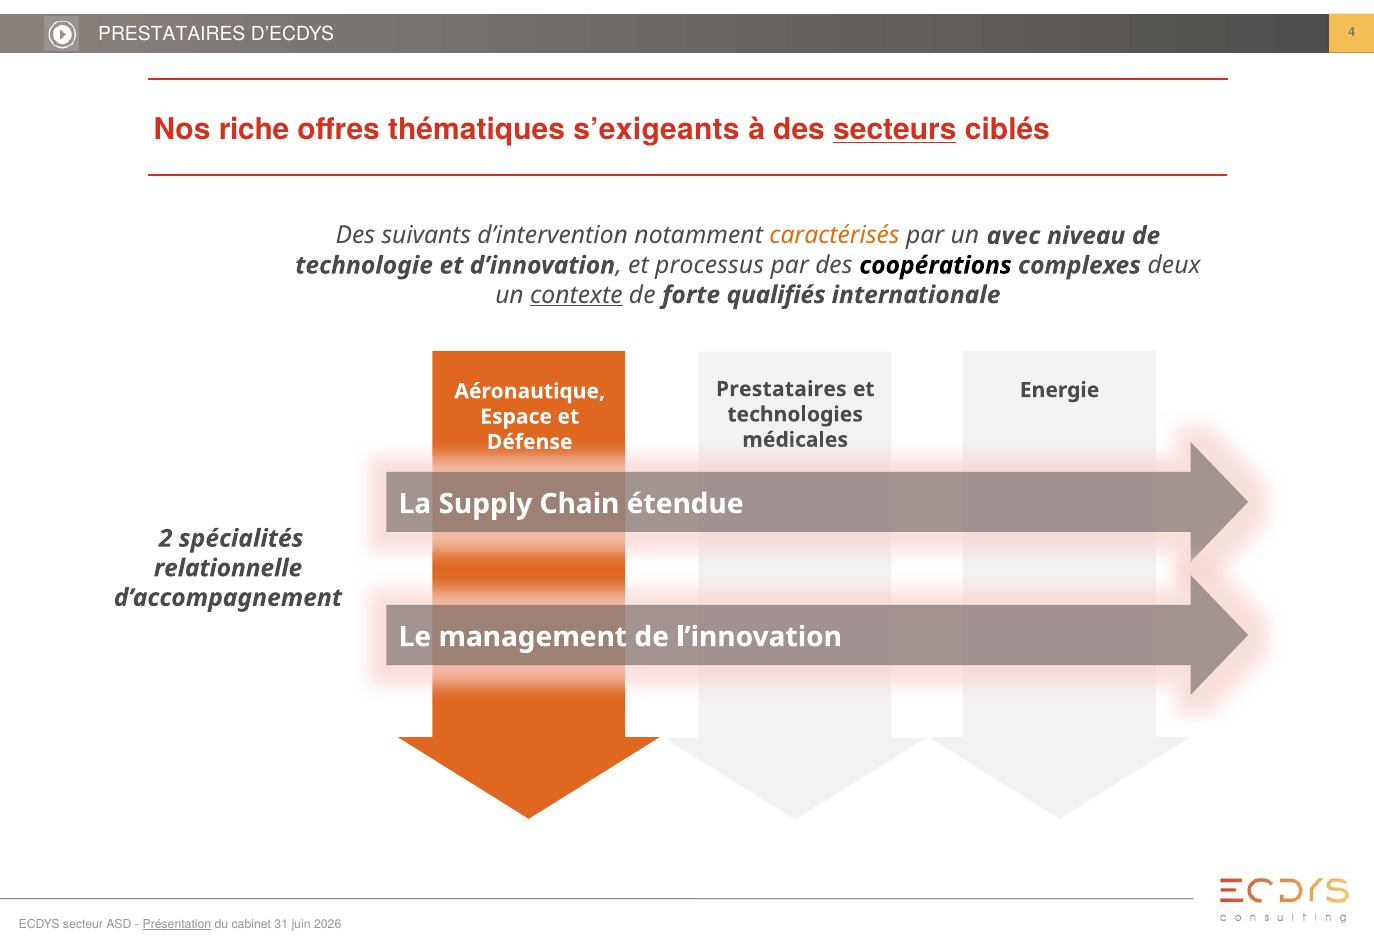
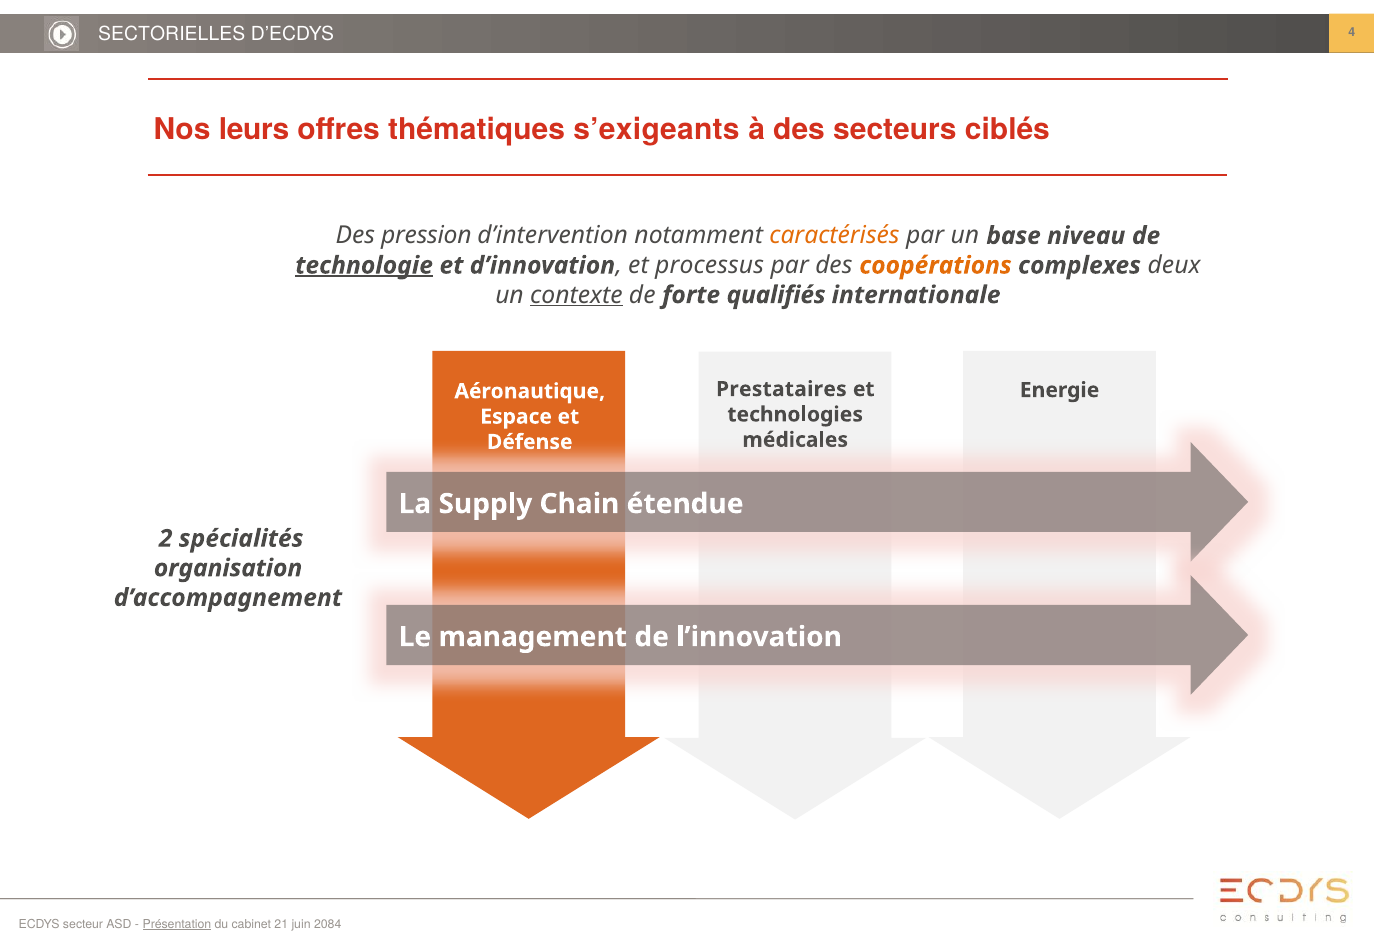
PRESTATAIRES: PRESTATAIRES -> SECTORIELLES (172, 34)
riche: riche -> leurs (254, 130)
secteurs underline: present -> none (895, 130)
suivants: suivants -> pression (426, 236)
avec: avec -> base (1014, 236)
technologie underline: none -> present (364, 265)
coopérations colour: black -> orange (935, 265)
relationnelle: relationnelle -> organisation (228, 568)
31: 31 -> 21 (281, 925)
2026: 2026 -> 2084 (328, 925)
